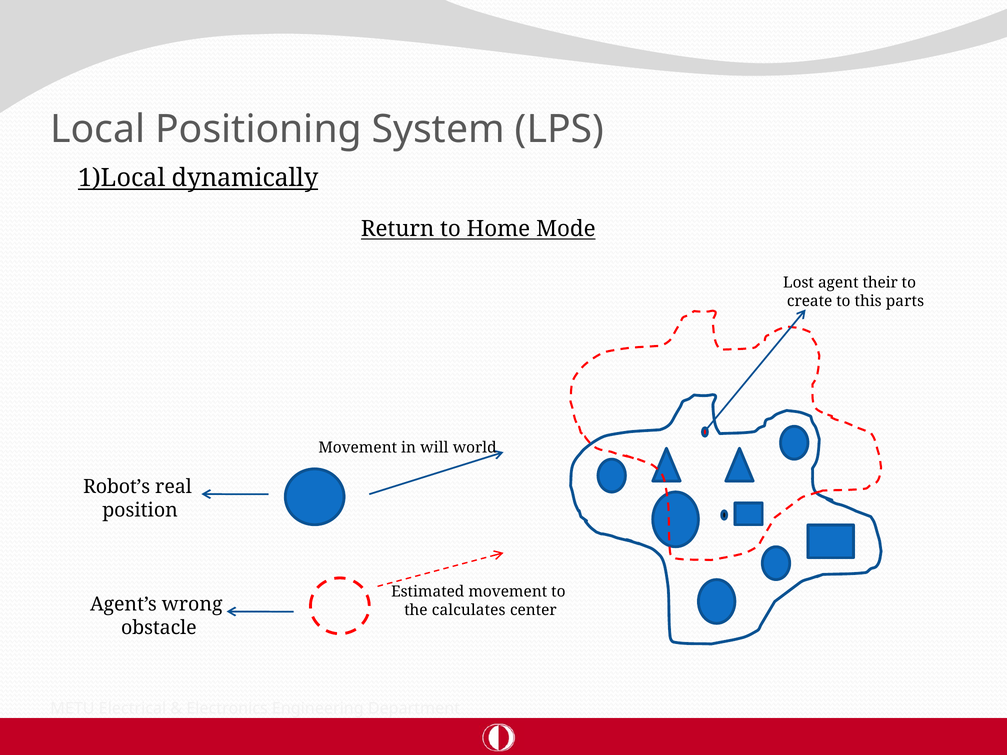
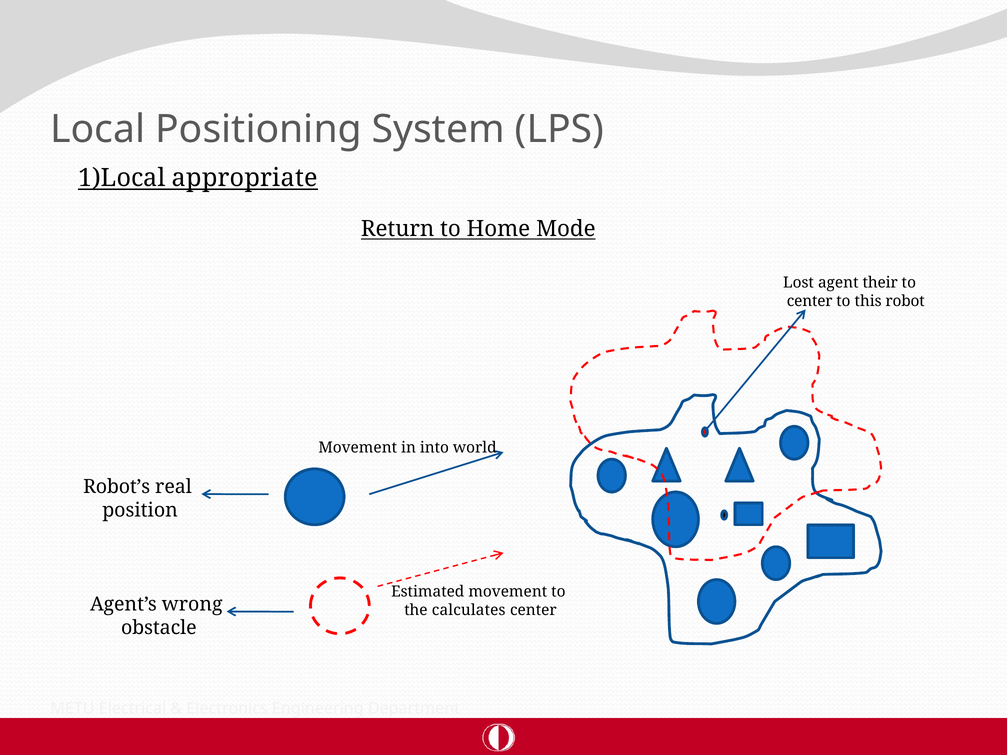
dynamically: dynamically -> appropriate (245, 178)
create: create -> center (810, 301)
parts: parts -> robot (905, 301)
will: will -> into (434, 448)
